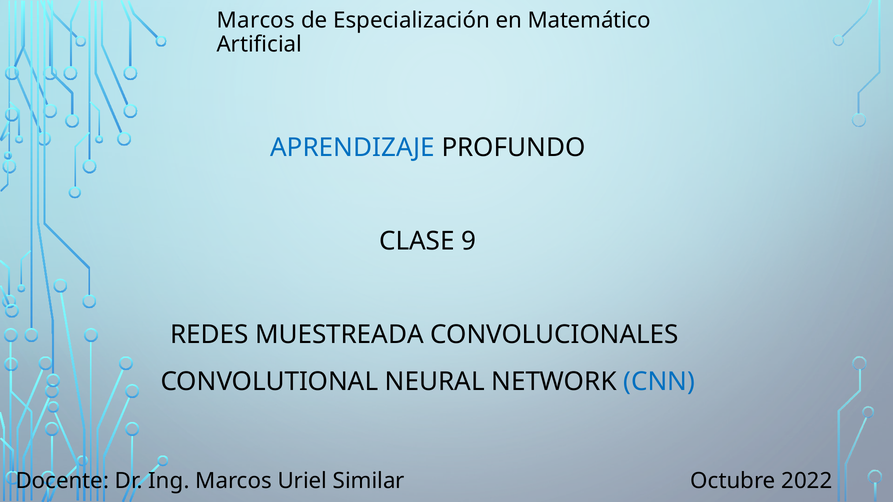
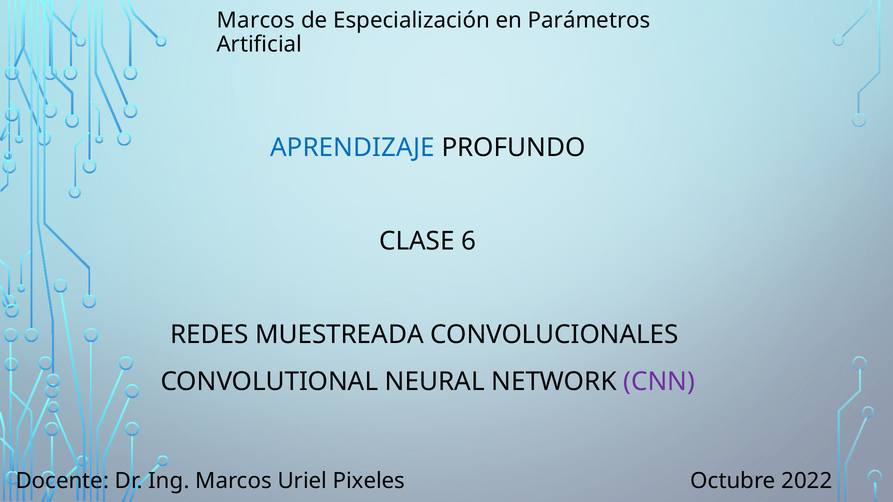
Matemático: Matemático -> Parámetros (589, 20)
9: 9 -> 6 (469, 241)
CNN colour: blue -> purple (659, 382)
Similar: Similar -> Pixeles (369, 481)
